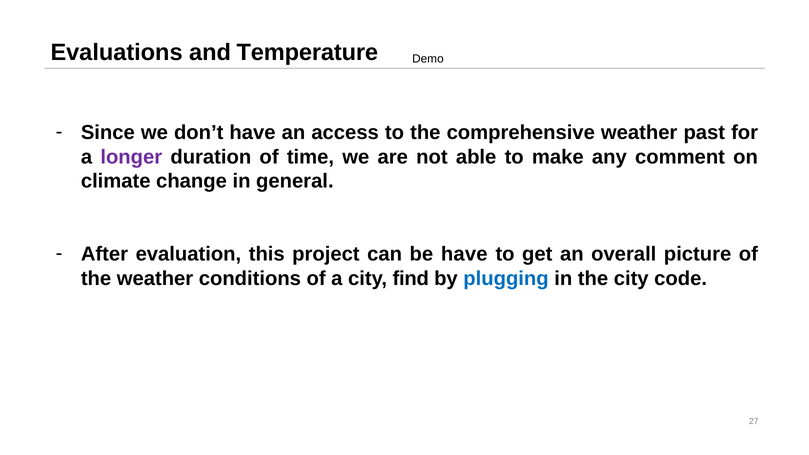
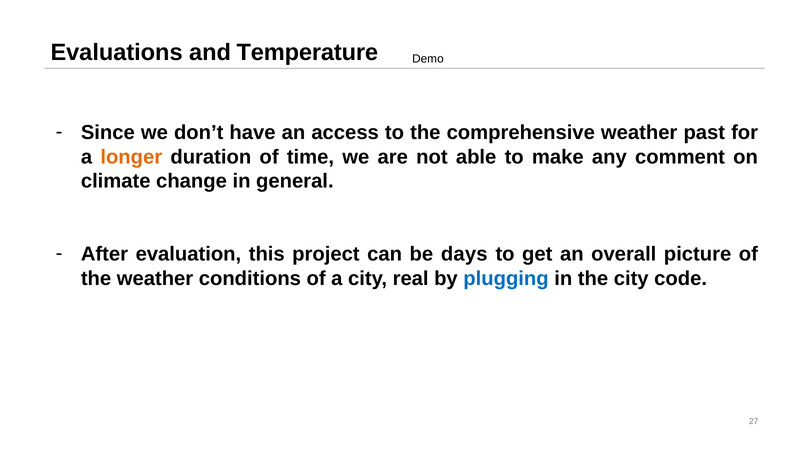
longer colour: purple -> orange (131, 157)
be have: have -> days (464, 254)
find: find -> real (411, 278)
